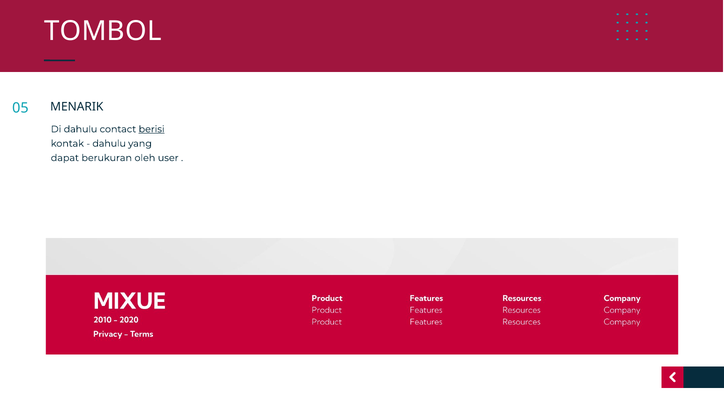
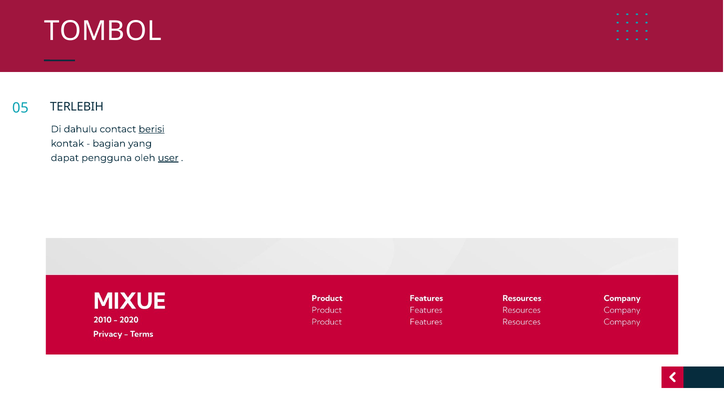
MENARIK: MENARIK -> TERLEBIH (77, 107)
dahulu: dahulu -> bagian (109, 144)
berukuran: berukuran -> pengguna (107, 158)
user underline: none -> present (168, 158)
